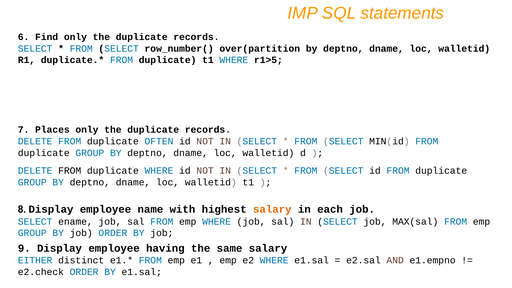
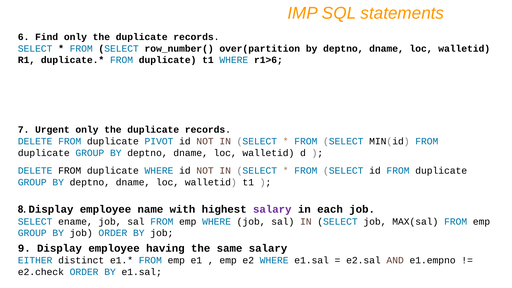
r1>5: r1>5 -> r1>6 (268, 60)
Places: Places -> Urgent (52, 130)
OFTEN: OFTEN -> PIVOT (159, 141)
salary colour: orange -> purple (272, 209)
